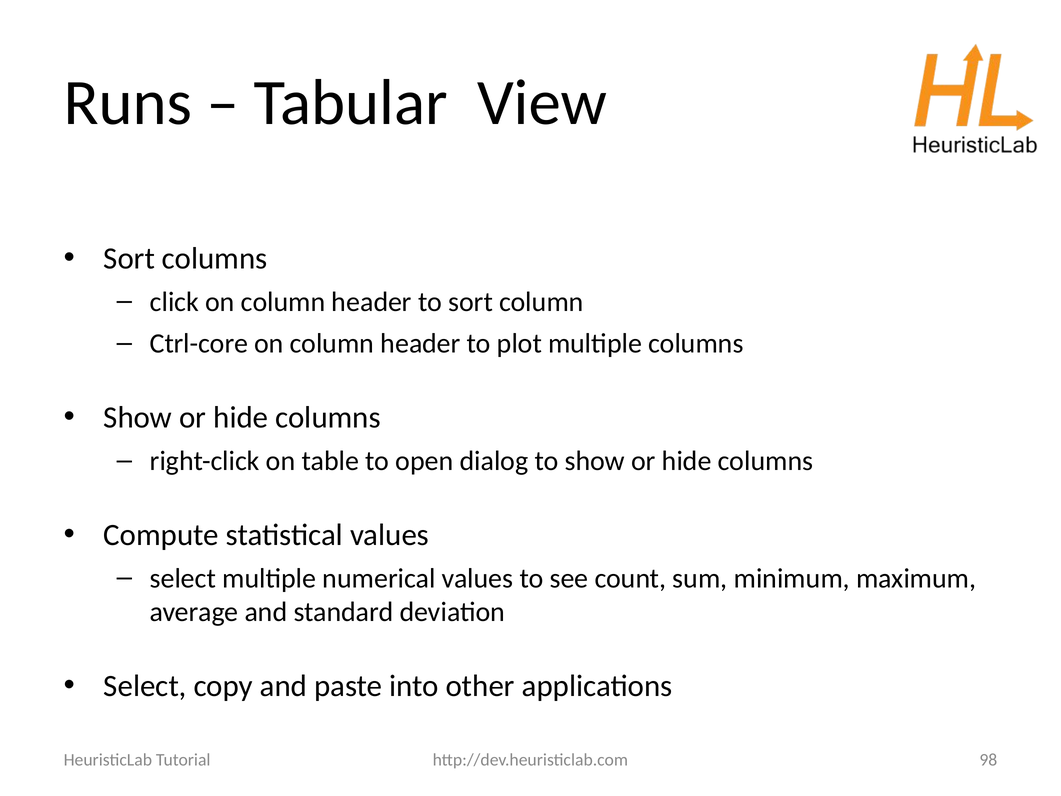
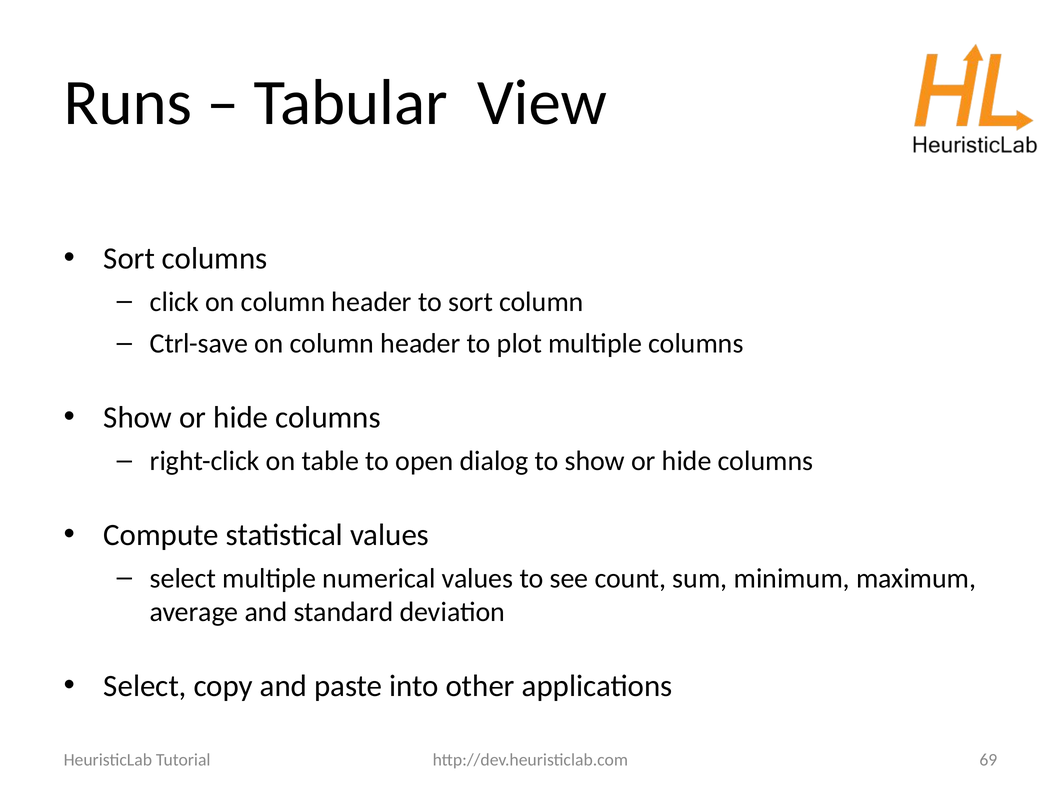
Ctrl-core: Ctrl-core -> Ctrl-save (199, 344)
98: 98 -> 69 (988, 760)
